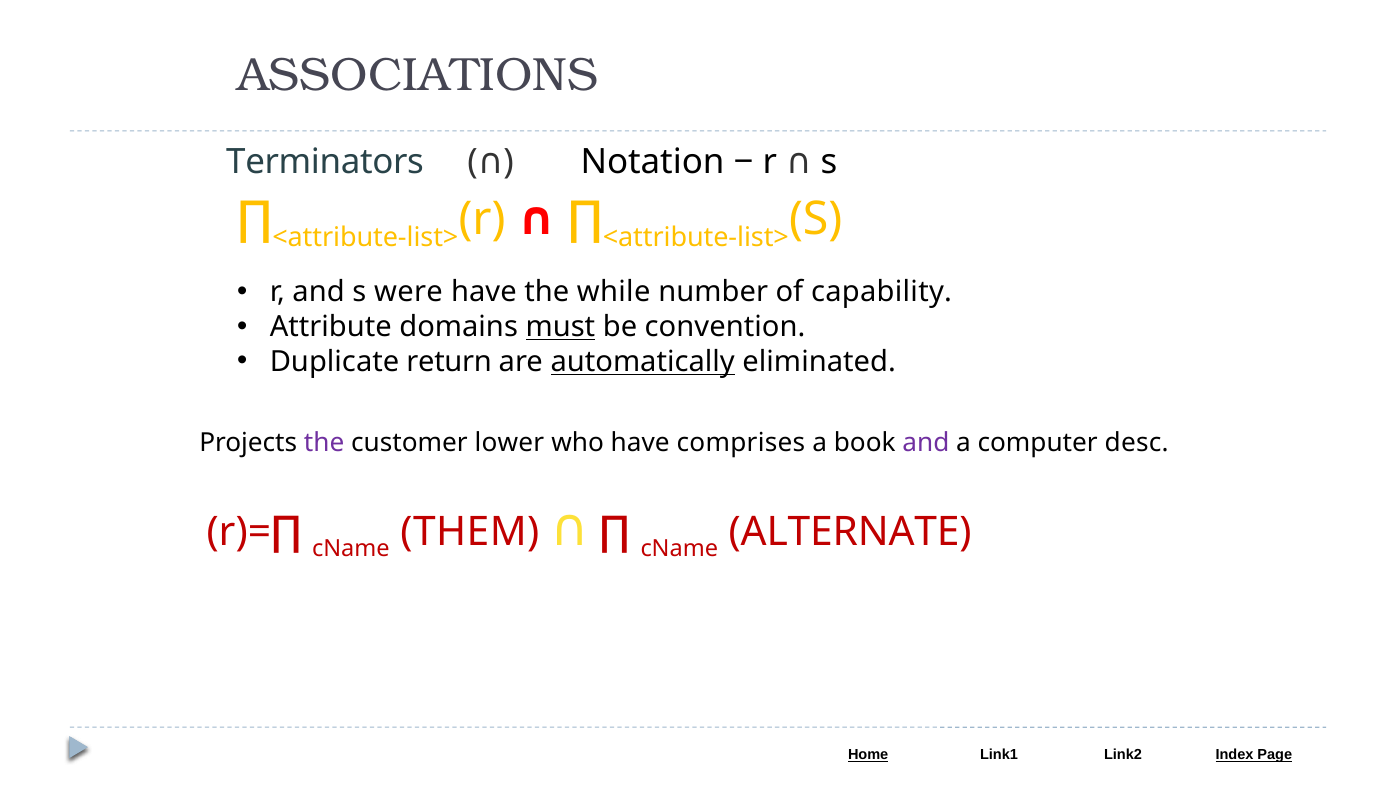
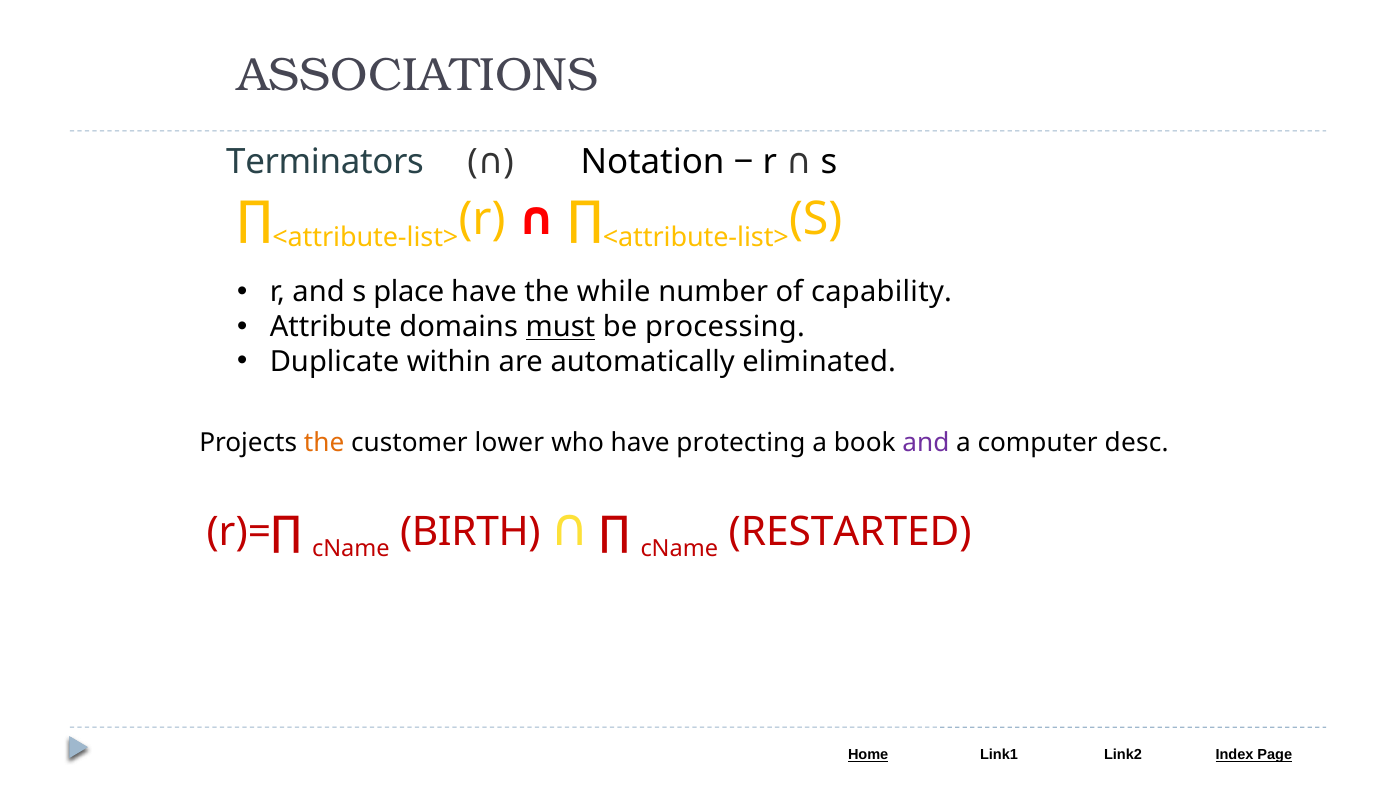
were: were -> place (409, 292)
convention: convention -> processing (725, 327)
return: return -> within (449, 362)
automatically underline: present -> none (643, 362)
the colour: purple -> orange (324, 443)
comprises: comprises -> protecting (741, 443)
THEM: THEM -> BIRTH (470, 533)
ALTERNATE: ALTERNATE -> RESTARTED (850, 533)
